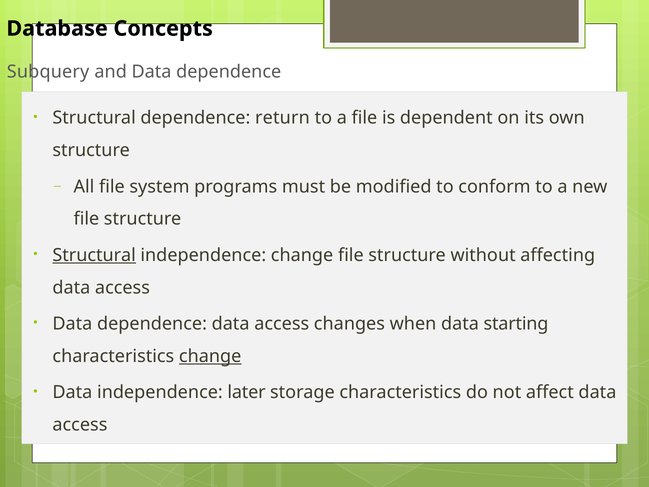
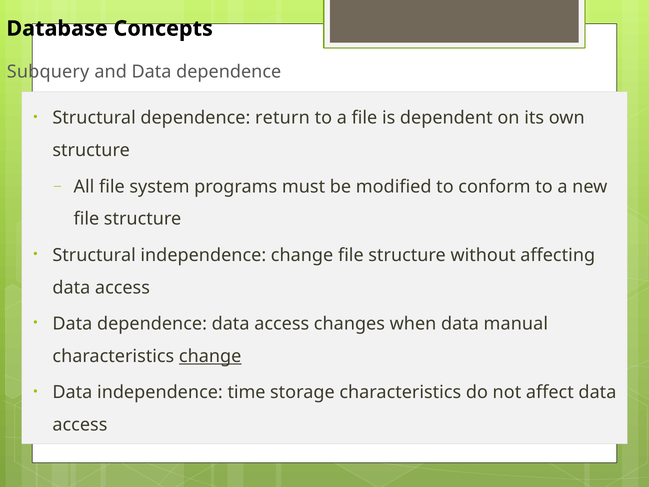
Structural underline: present -> none (94, 255)
starting: starting -> manual (516, 323)
later: later -> time (246, 392)
